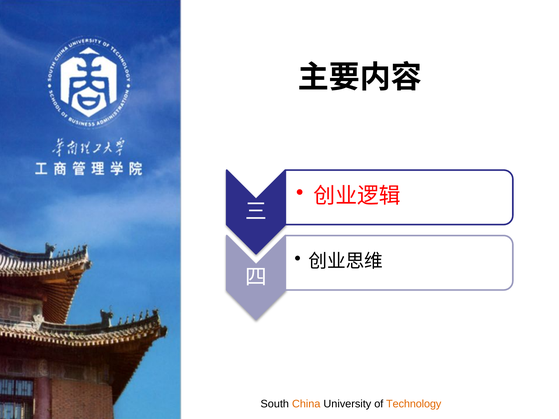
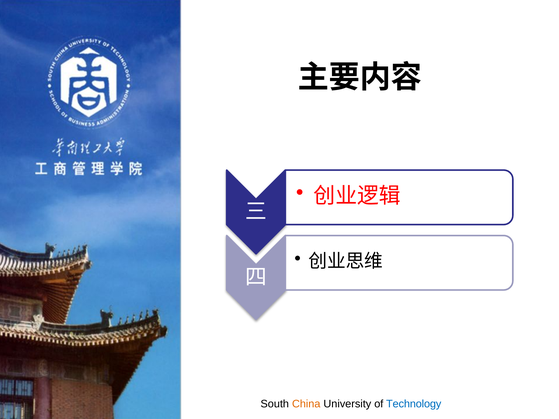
Technology colour: orange -> blue (414, 404)
